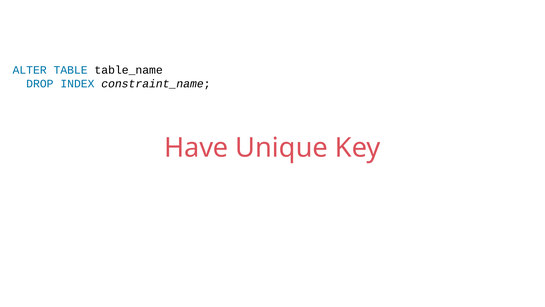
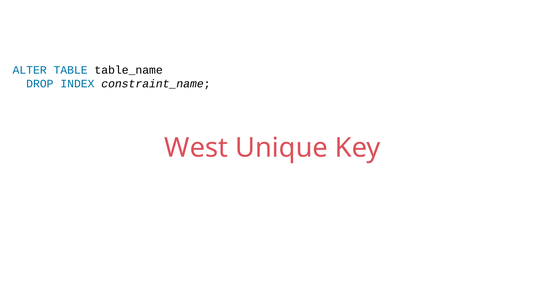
Have: Have -> West (196, 148)
